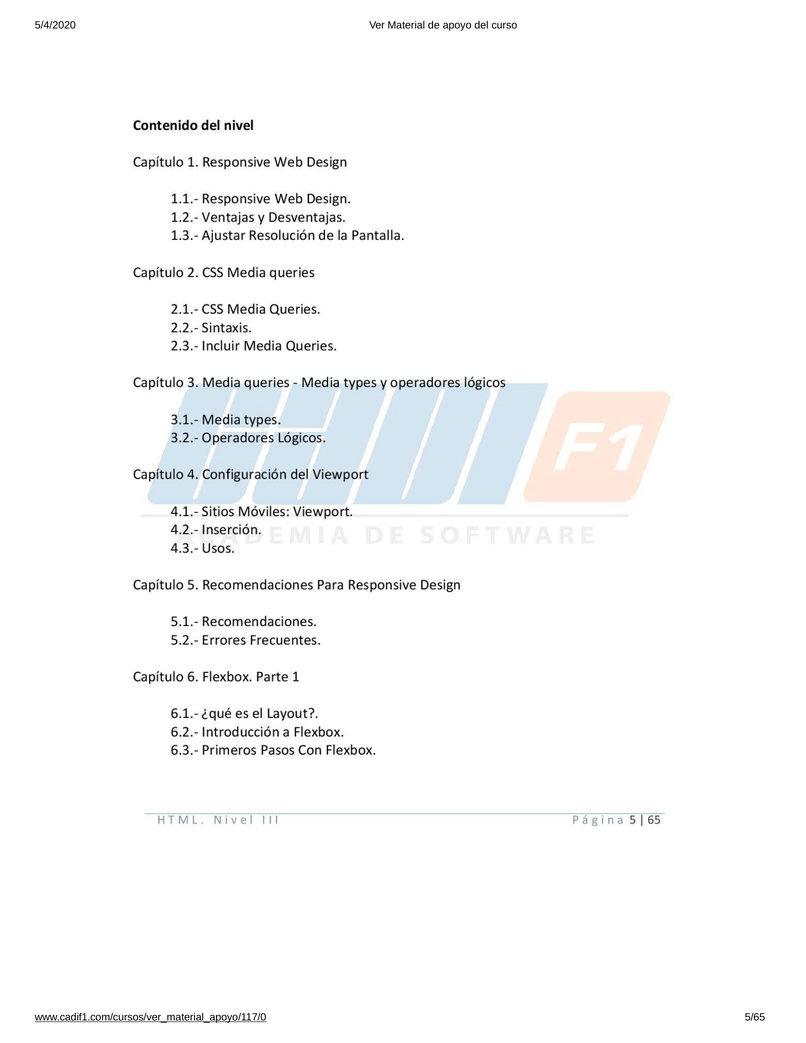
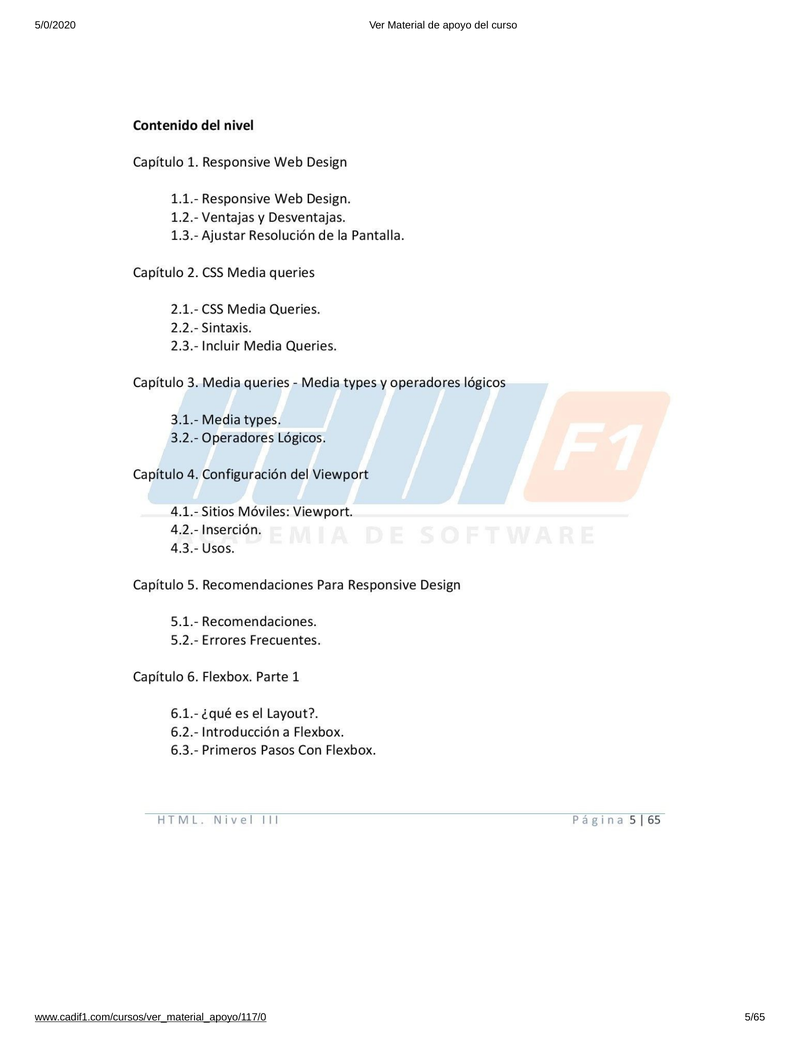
5/4/2020: 5/4/2020 -> 5/0/2020 (55, 25)
